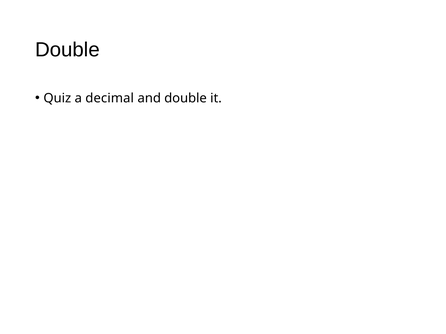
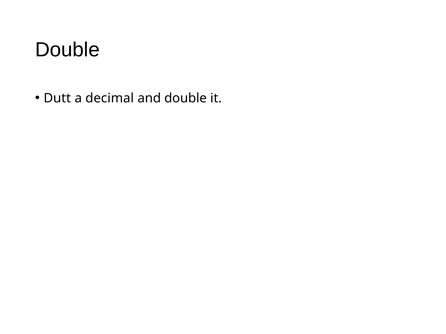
Quiz: Quiz -> Dutt (57, 98)
